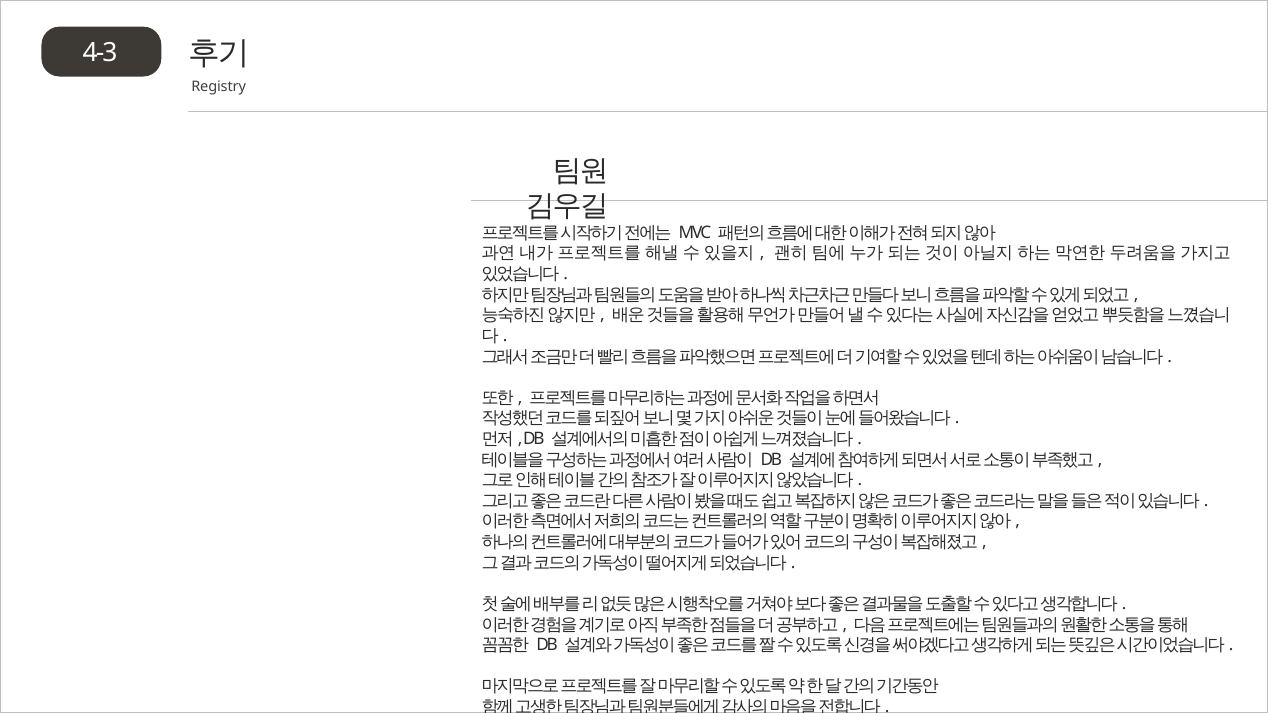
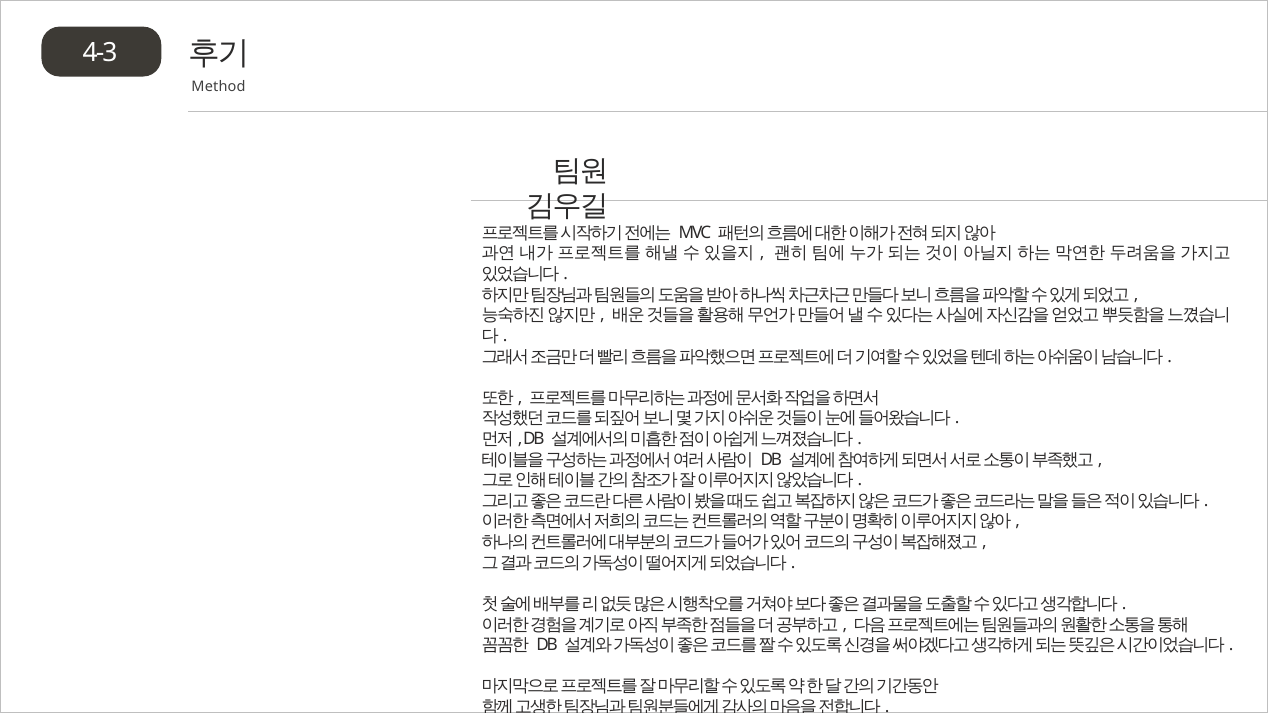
Registry: Registry -> Method (218, 86)
